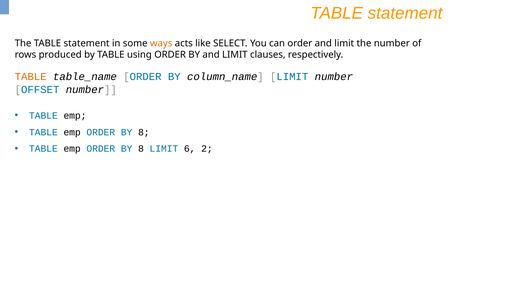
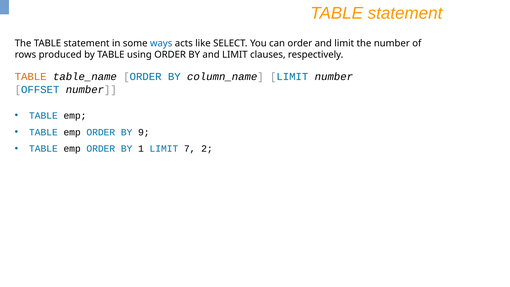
ways colour: orange -> blue (161, 43)
8: 8 -> 9 (144, 132)
8: 8 -> 1 (141, 149)
6: 6 -> 7 (190, 149)
